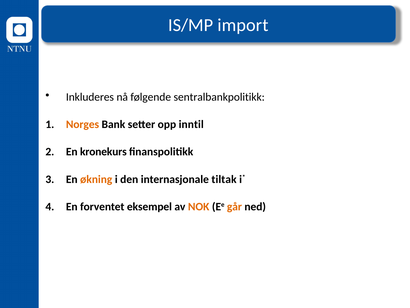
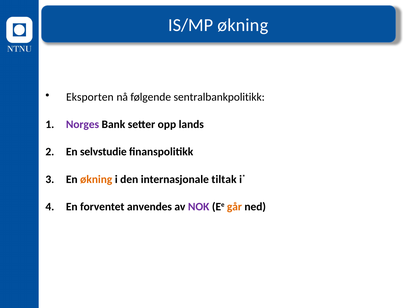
IS/MP import: import -> økning (243, 25)
Inkluderes: Inkluderes -> Eksporten (90, 97)
Norges colour: orange -> purple (83, 124)
inntil: inntil -> lands (191, 124)
kronekurs: kronekurs -> selvstudie (103, 152)
eksempel: eksempel -> anvendes (149, 206)
NOK colour: orange -> purple (199, 206)
